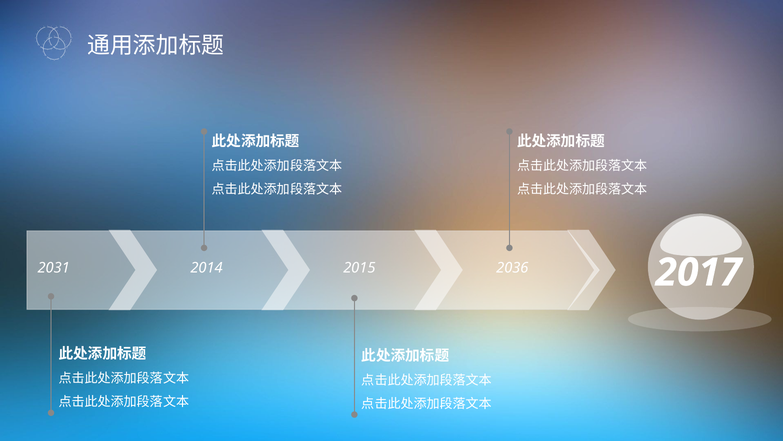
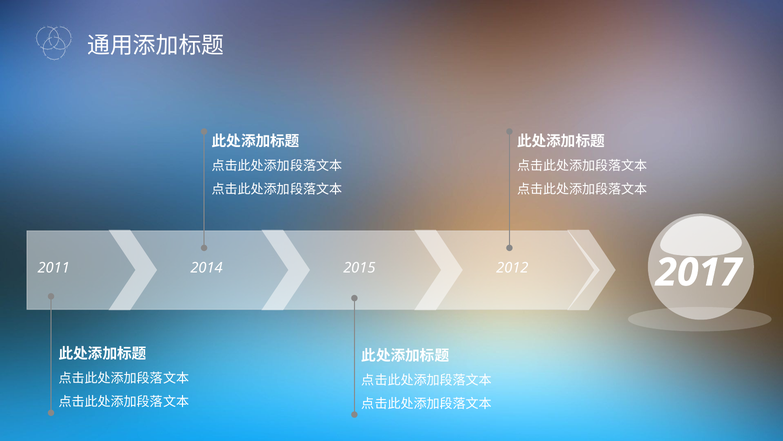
2031: 2031 -> 2011 (54, 268)
2036: 2036 -> 2012 (512, 268)
